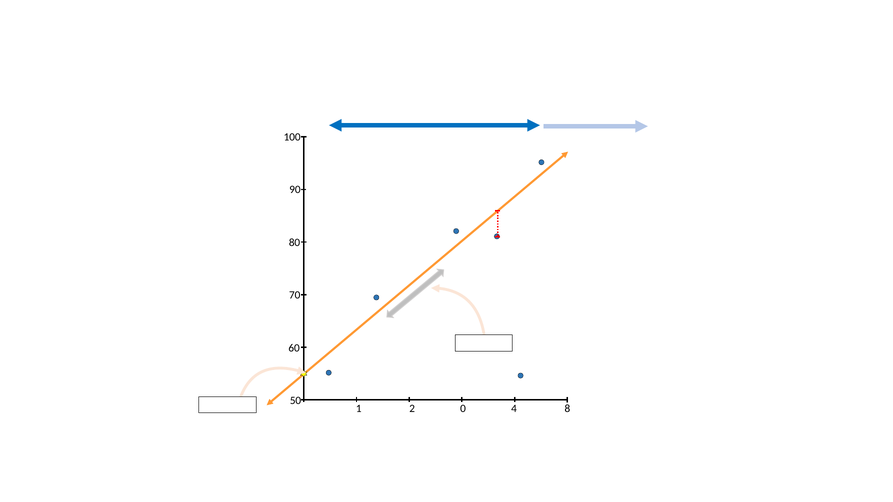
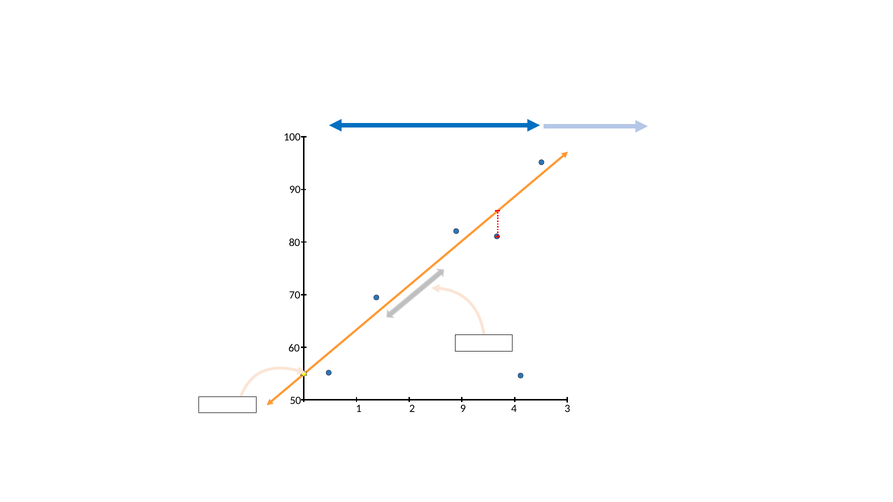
0: 0 -> 9 (463, 409)
8: 8 -> 3 (567, 409)
